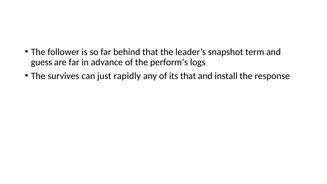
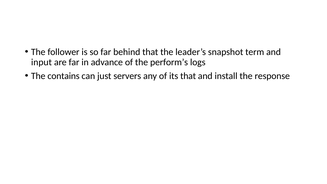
guess: guess -> input (41, 62)
survives: survives -> contains (64, 76)
rapidly: rapidly -> servers (127, 76)
